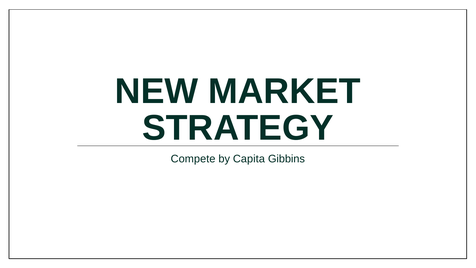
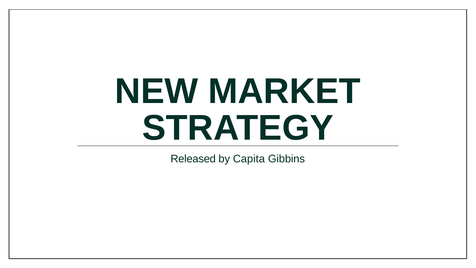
Compete: Compete -> Released (193, 159)
